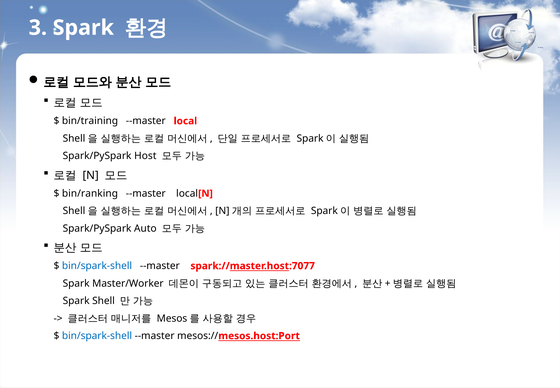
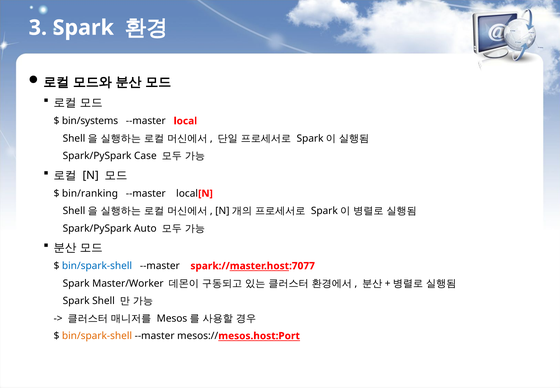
bin/training: bin/training -> bin/systems (90, 121)
Host: Host -> Case (145, 156)
bin/spark-shell colour: blue -> orange (97, 336)
